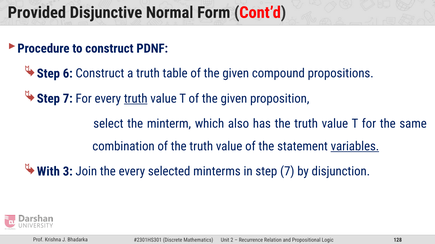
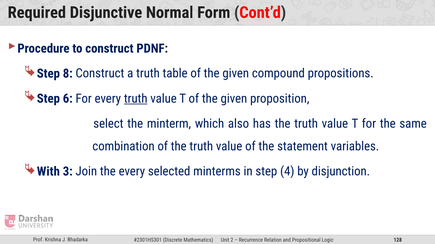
Provided: Provided -> Required (37, 13)
6: 6 -> 8 (68, 74)
7: 7 -> 6 (68, 99)
variables underline: present -> none (355, 147)
in step 7: 7 -> 4 (287, 172)
